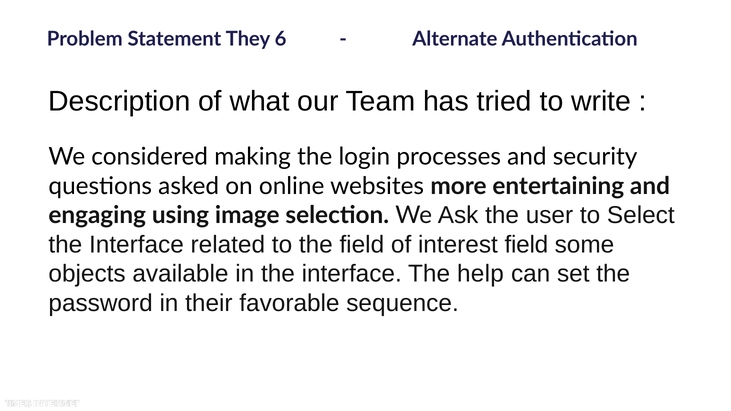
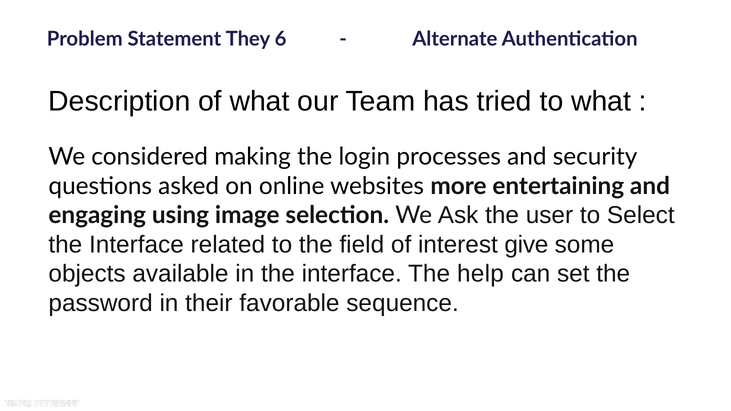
to write: write -> what (601, 101)
interest field: field -> give (526, 245)
